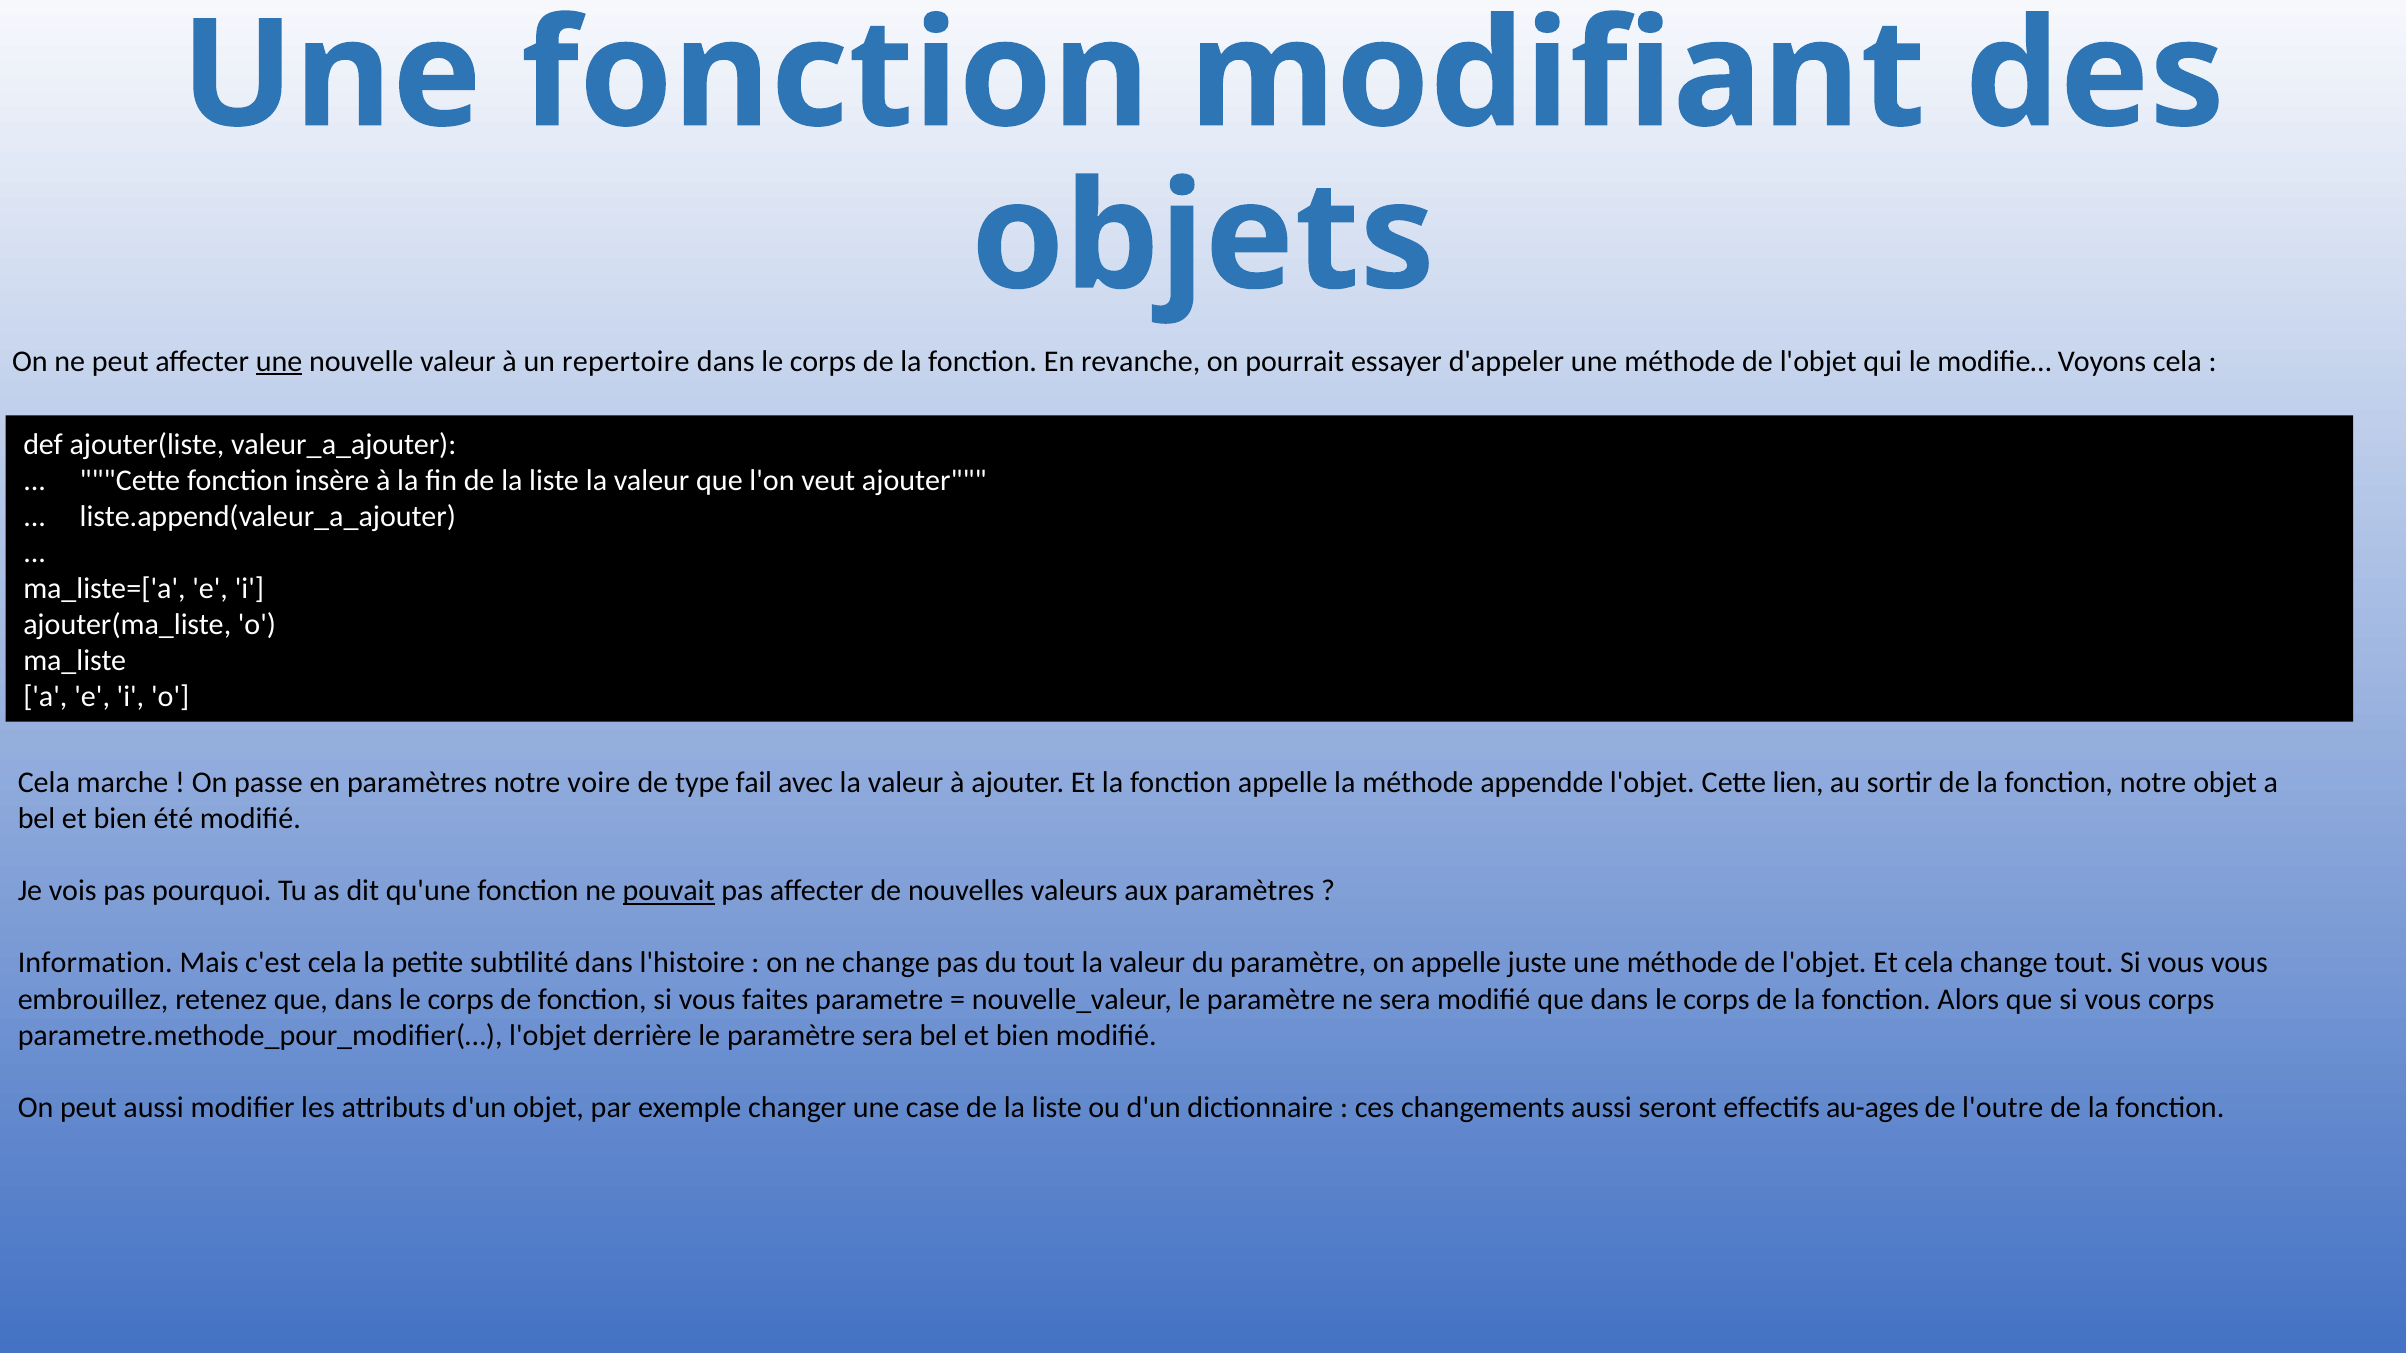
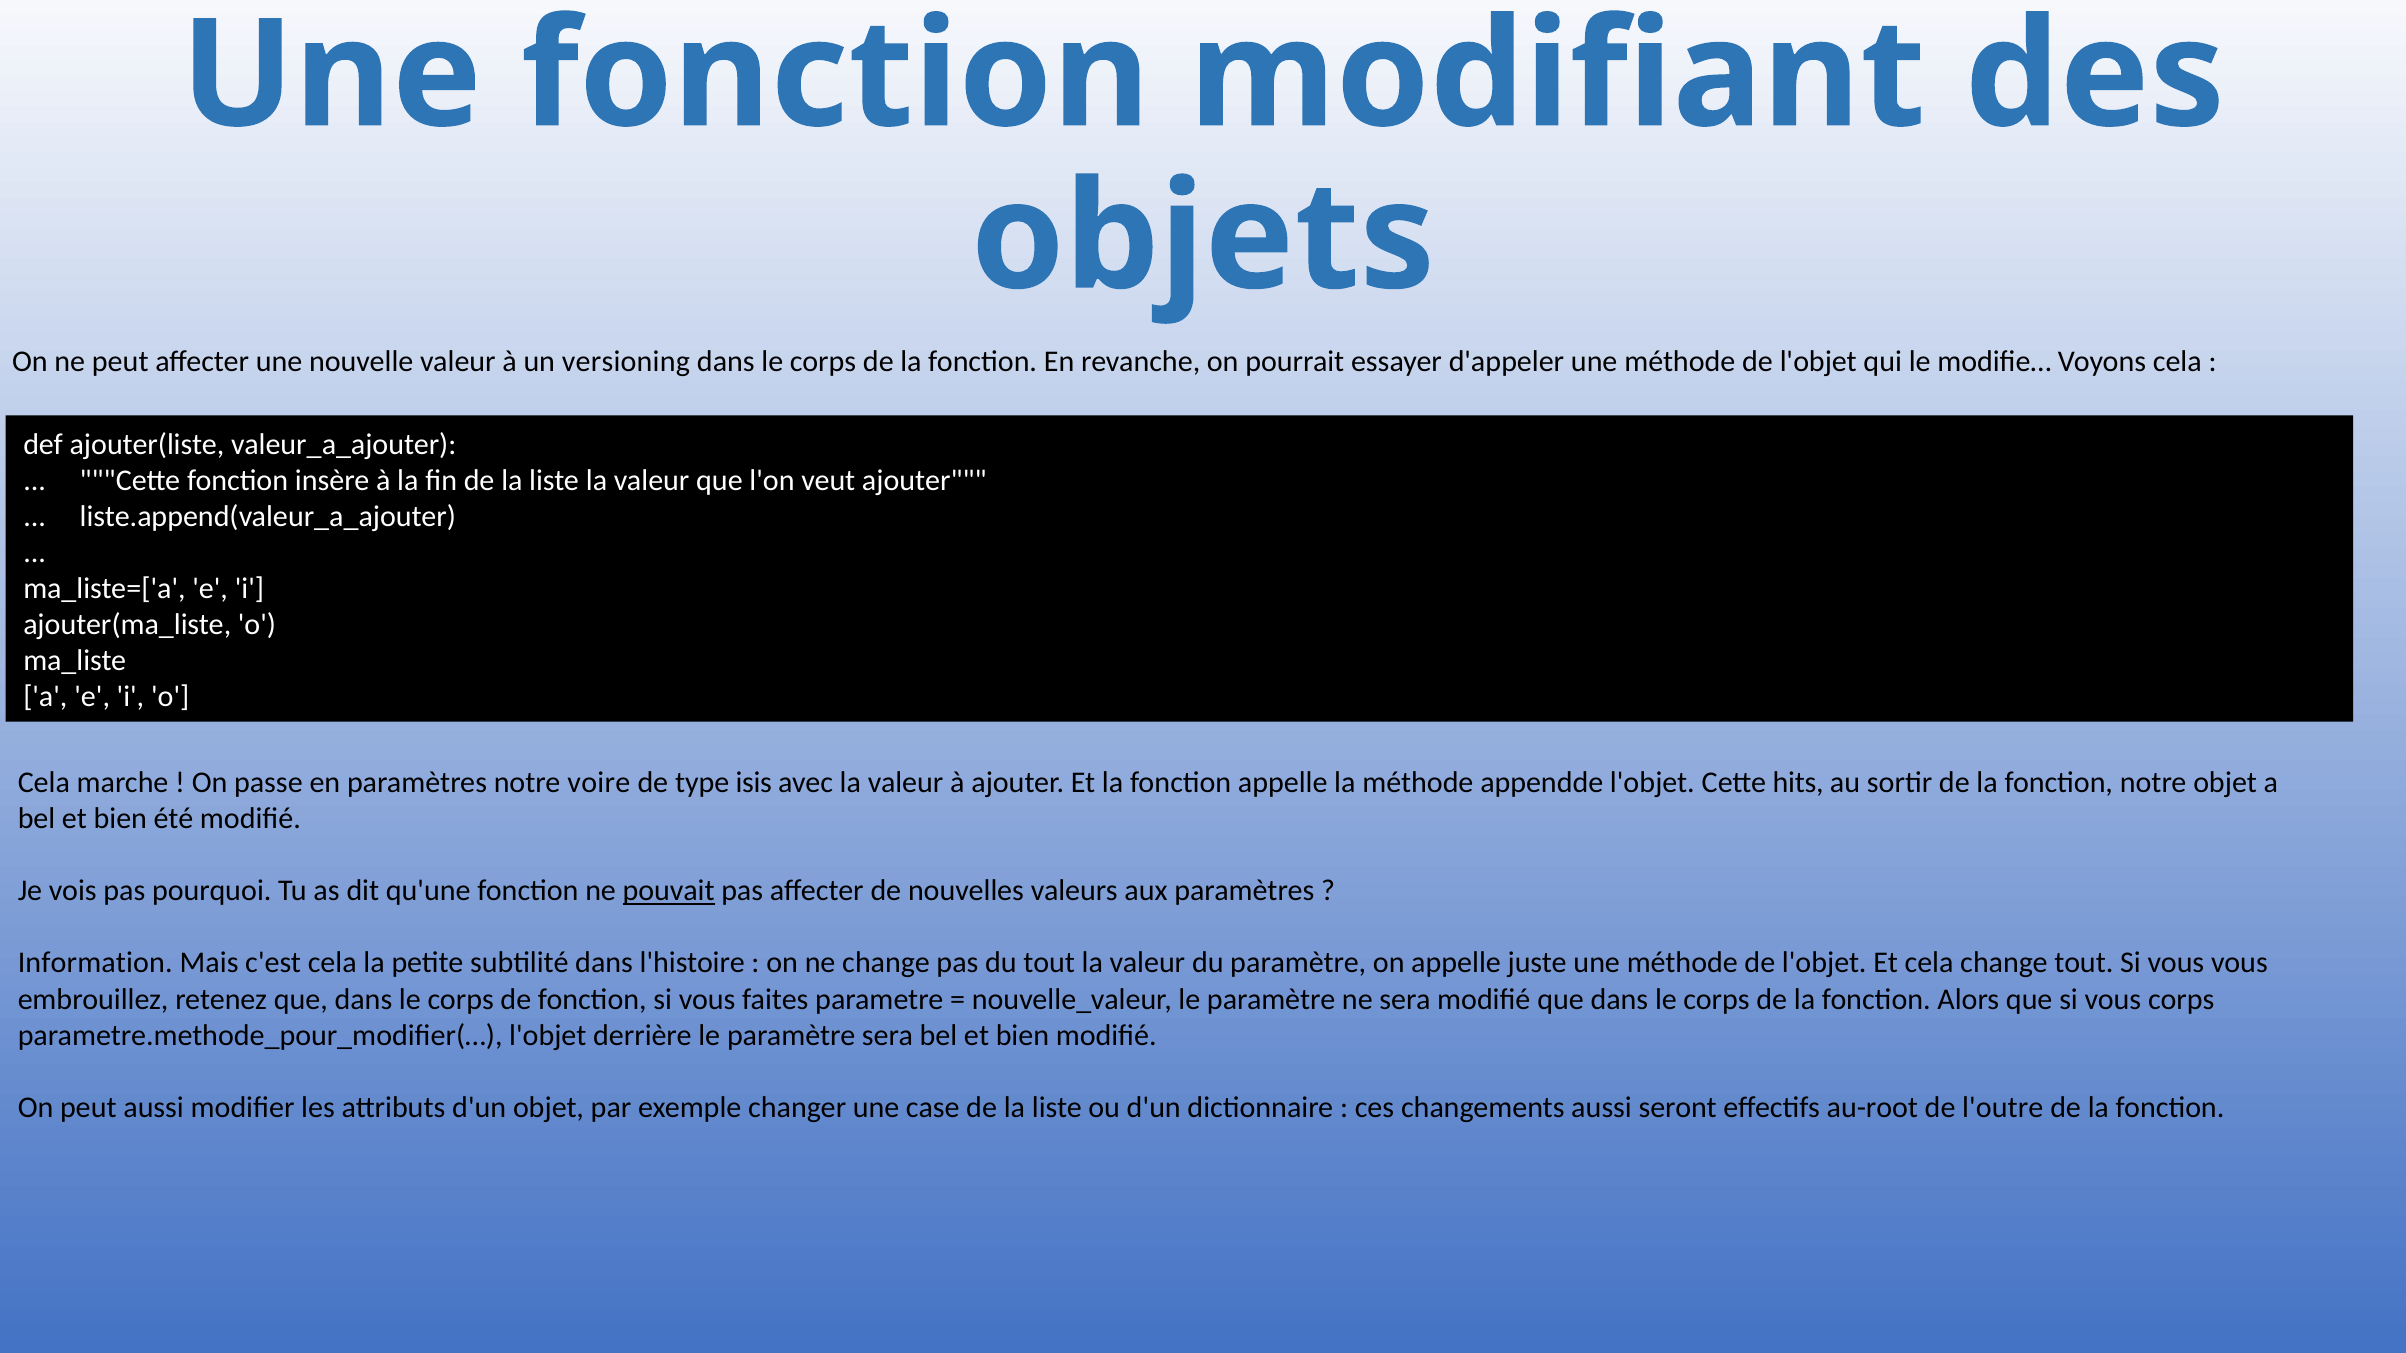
une underline: present -> none (279, 361)
repertoire: repertoire -> versioning (626, 361)
fail: fail -> isis (754, 783)
lien: lien -> hits (1798, 783)
au-ages: au-ages -> au-root (1872, 1108)
